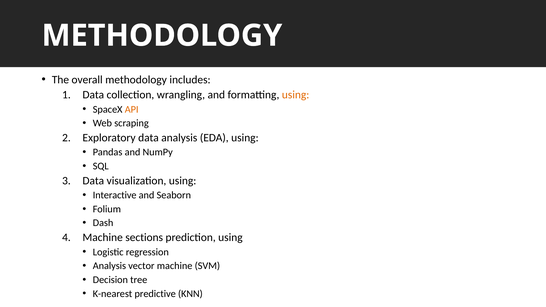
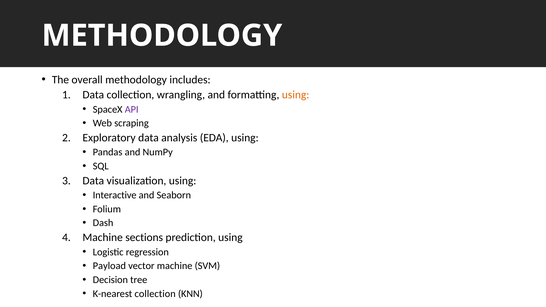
API colour: orange -> purple (132, 109)
Analysis: Analysis -> Payload (109, 266)
K-nearest predictive: predictive -> collection (155, 294)
